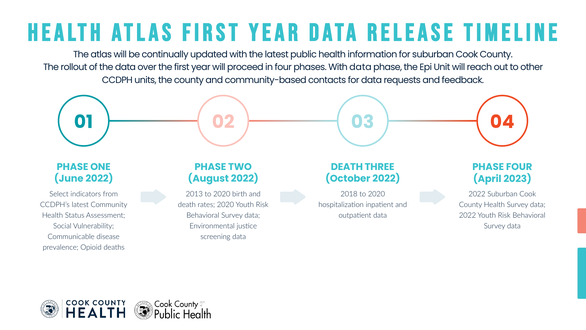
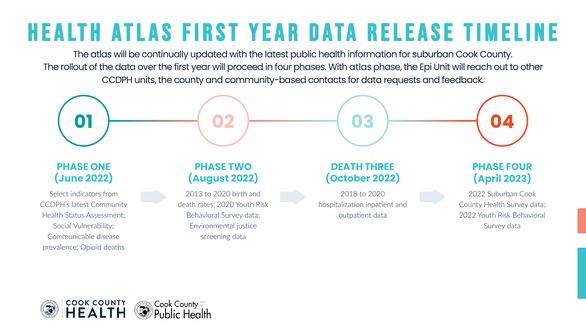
With data: data -> atlas (361, 67)
